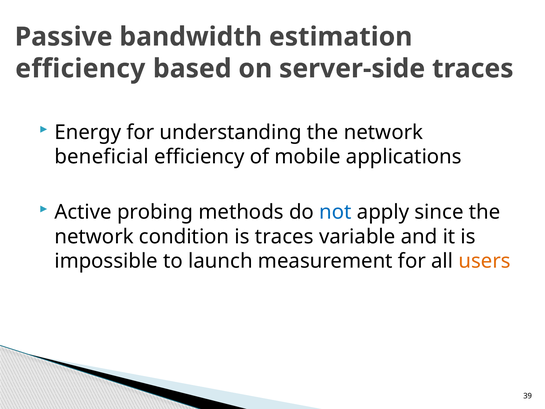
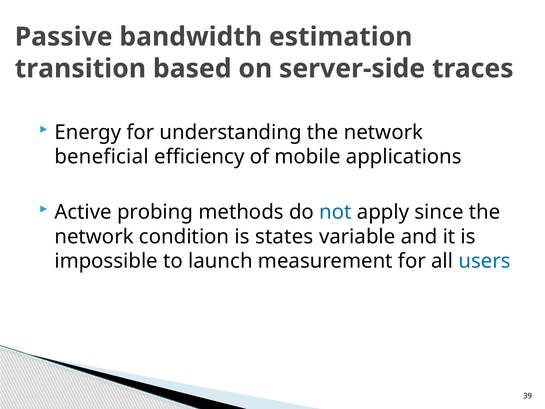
efficiency: efficiency -> transition (80, 69)
is traces: traces -> states (284, 236)
users colour: orange -> blue (485, 261)
